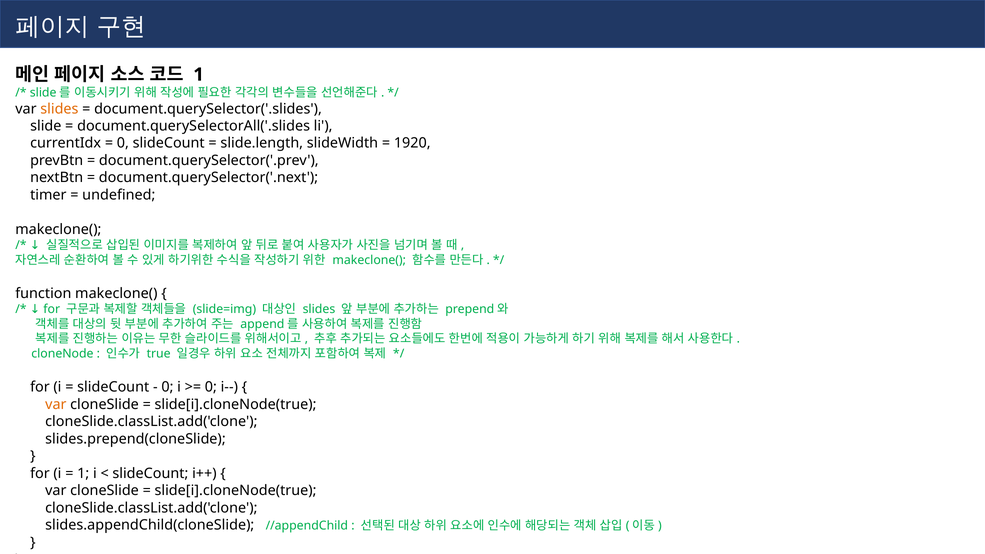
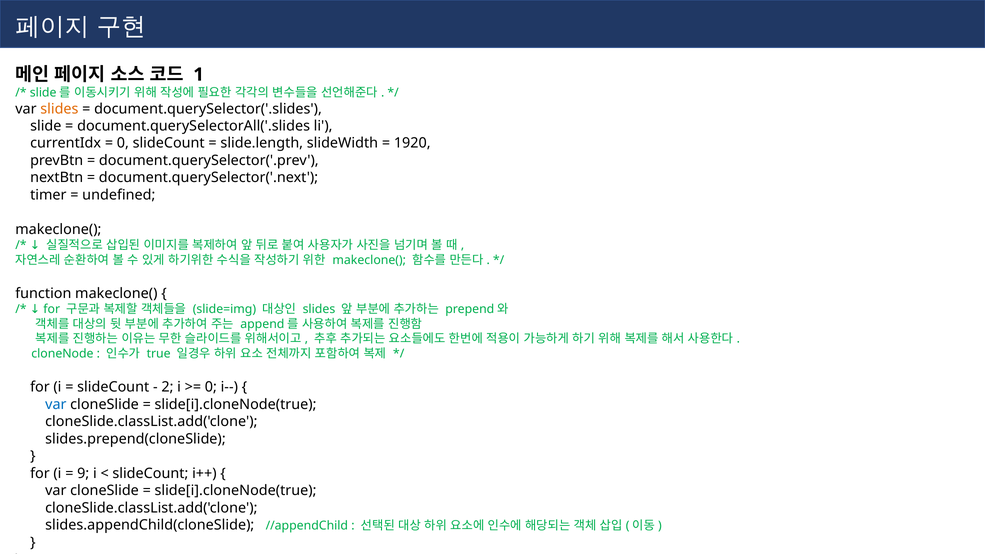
0: 0 -> 2 (167, 387)
var colour: orange -> blue (56, 404)
1: 1 -> 9 (83, 473)
